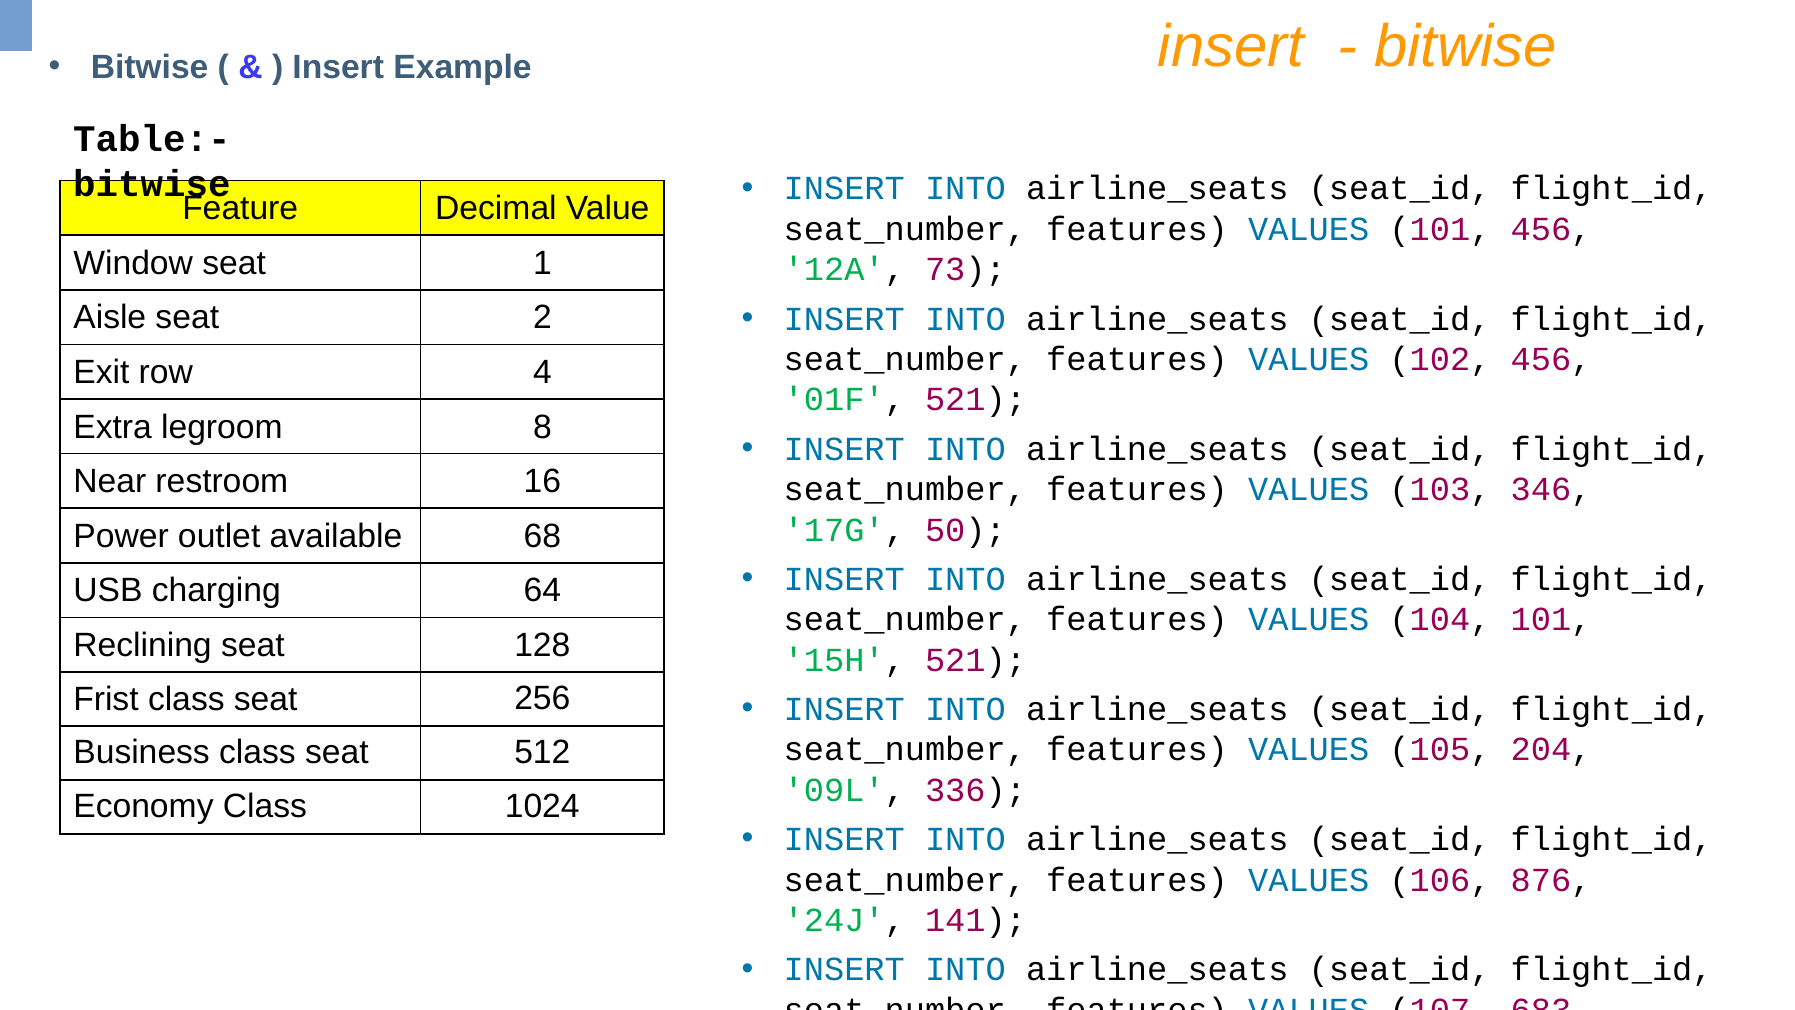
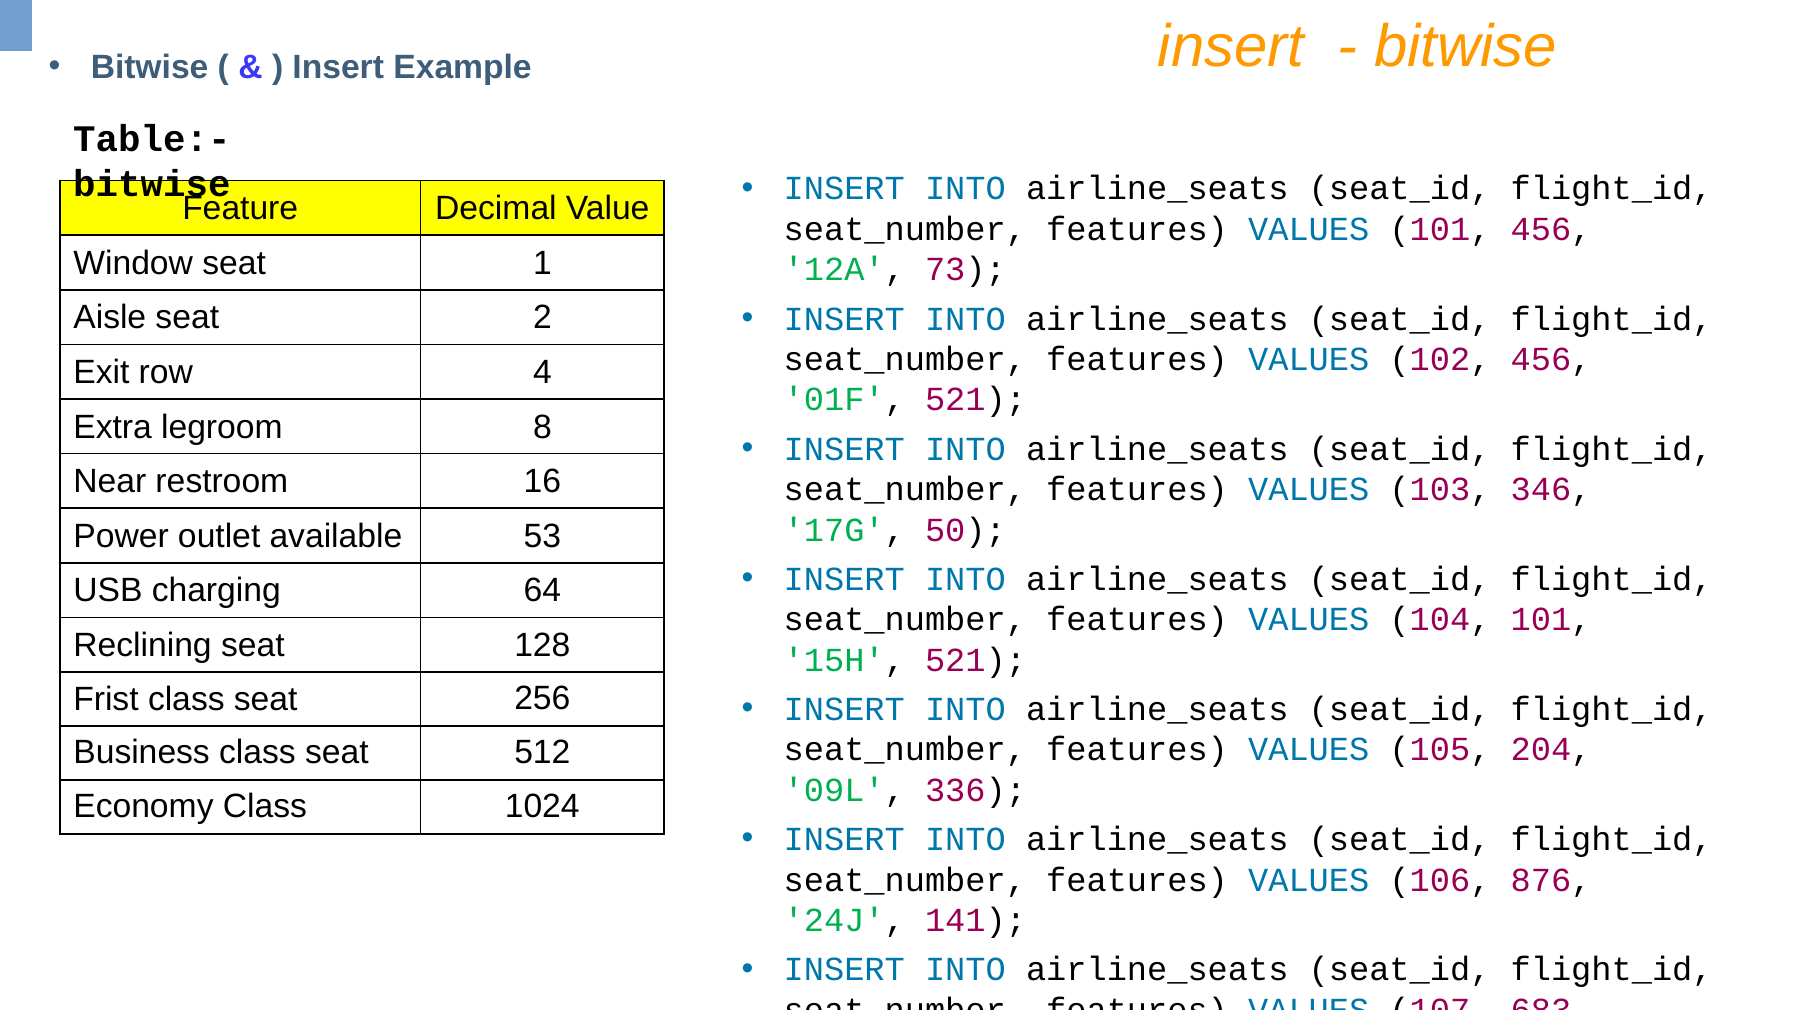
68: 68 -> 53 (542, 536)
